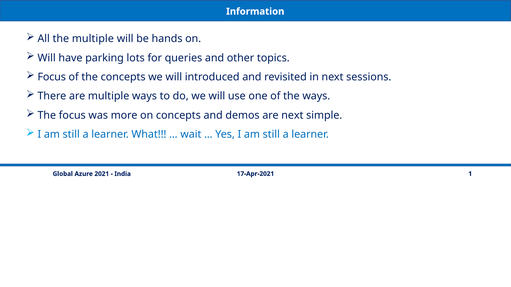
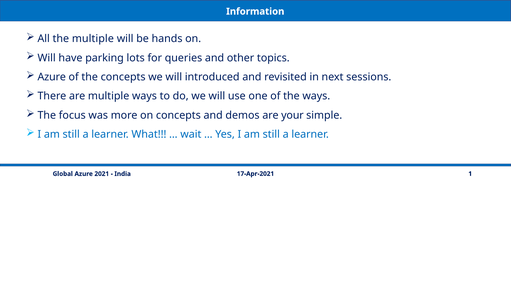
Focus: Focus -> Azure (52, 77)
are next: next -> your (292, 115)
